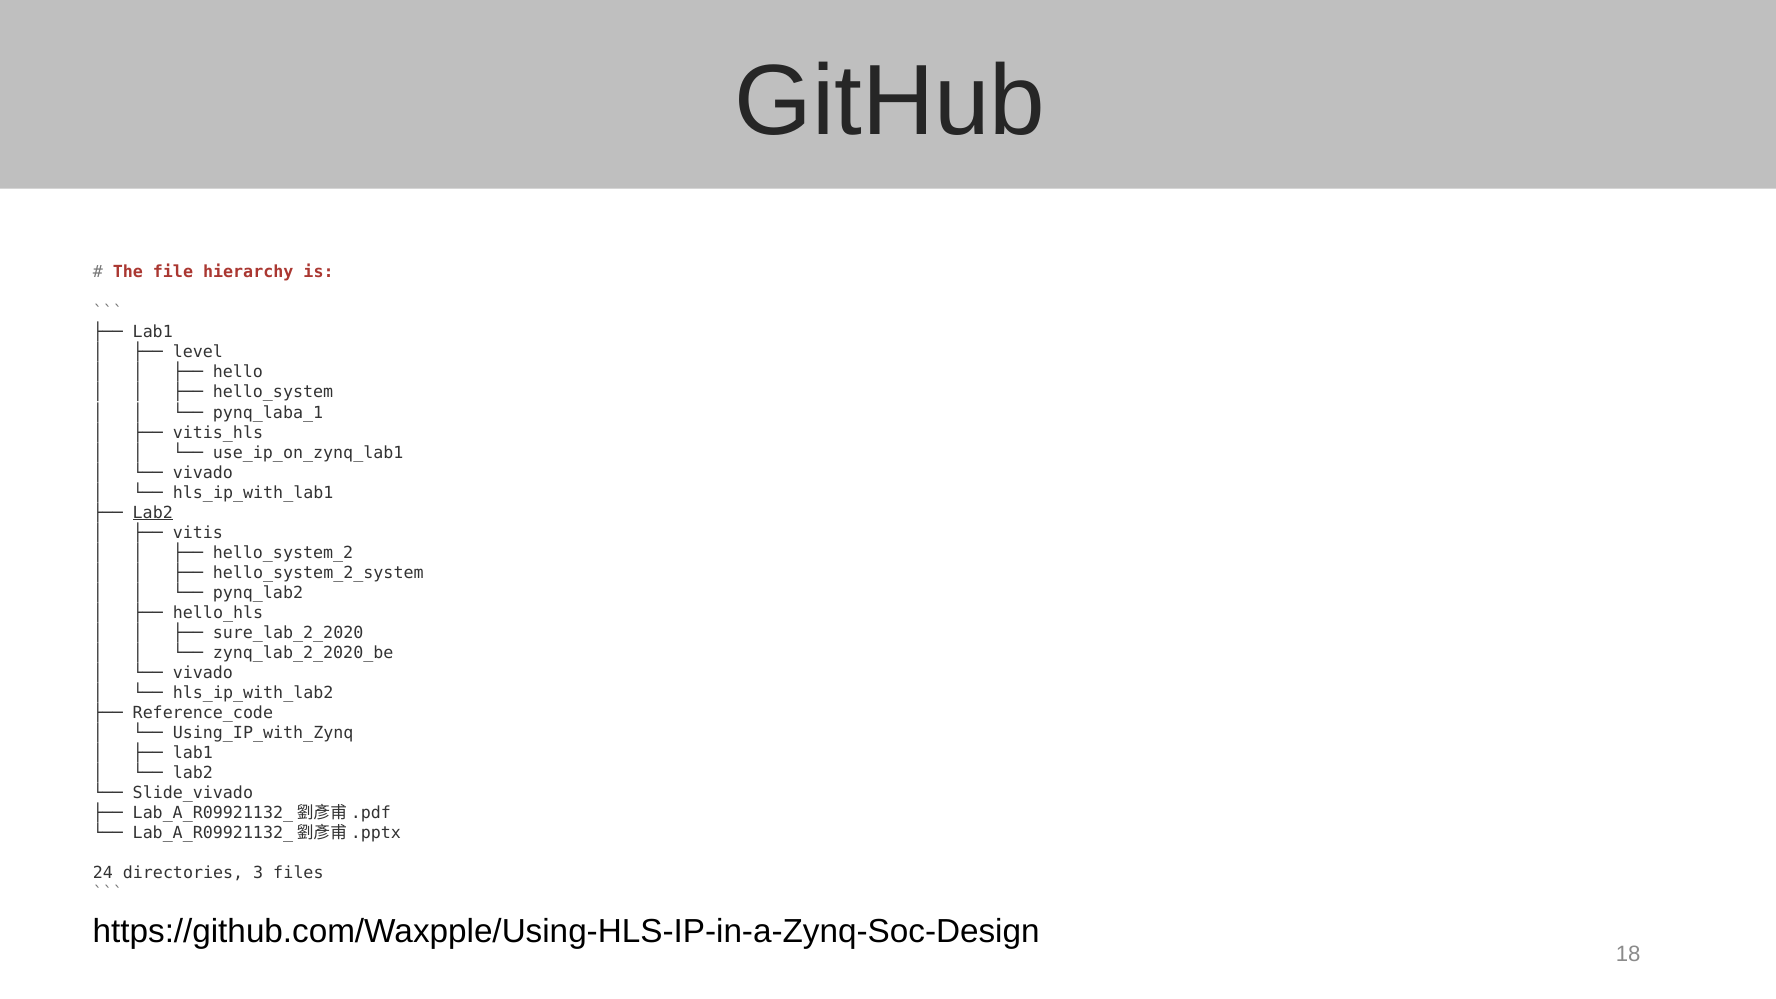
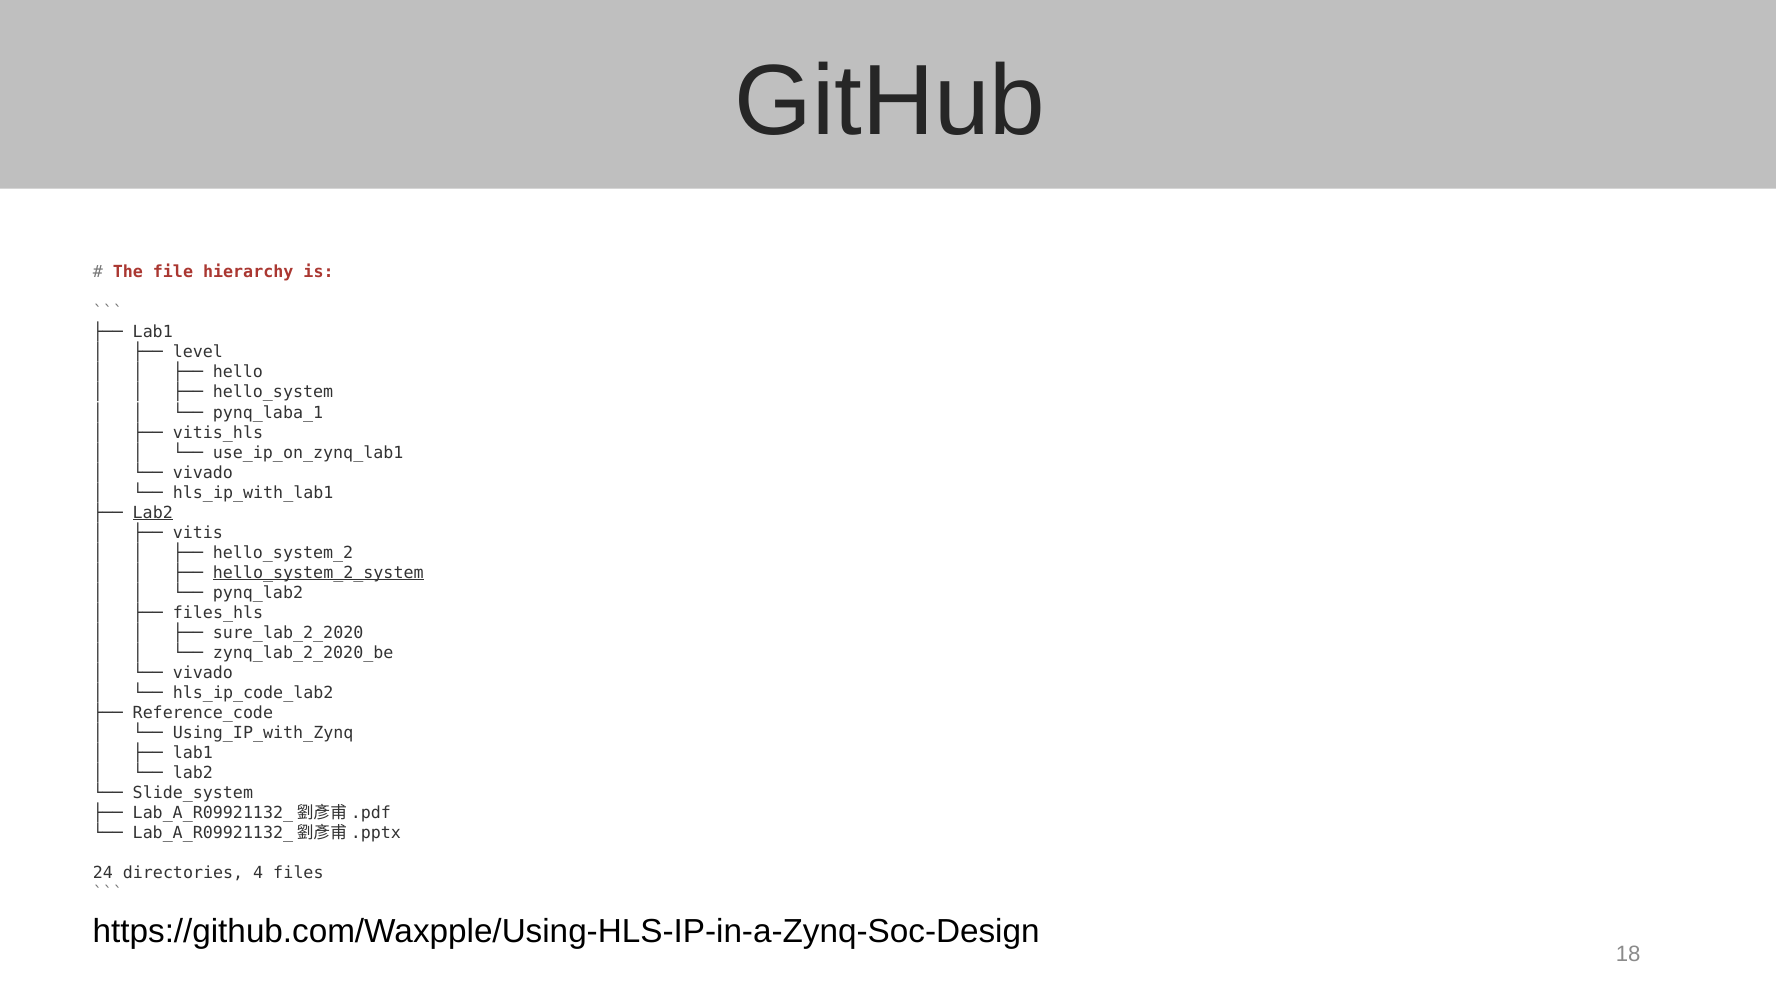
hello_system_2_system underline: none -> present (318, 573)
hello_hls: hello_hls -> files_hls (218, 613)
hls_ip_with_lab2: hls_ip_with_lab2 -> hls_ip_code_lab2 (253, 693)
Slide_vivado: Slide_vivado -> Slide_system (193, 793)
3: 3 -> 4 (258, 873)
